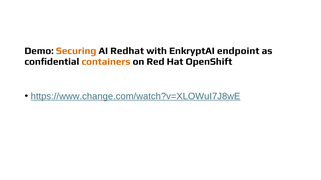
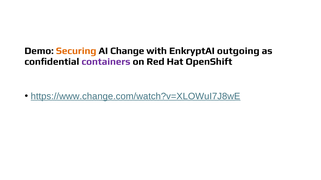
Redhat: Redhat -> Change (127, 51)
endpoint: endpoint -> outgoing (238, 51)
containers colour: orange -> purple (106, 62)
